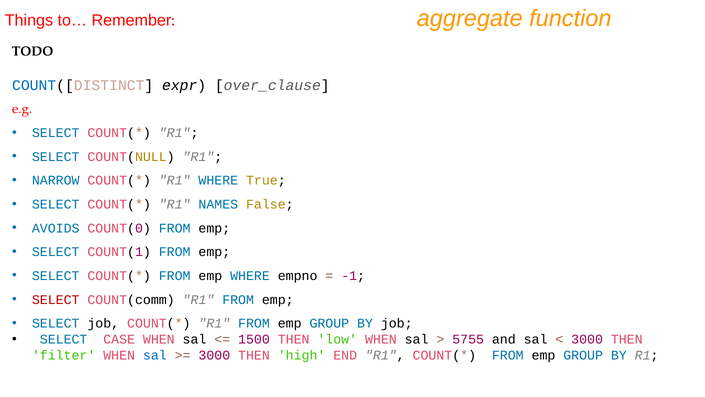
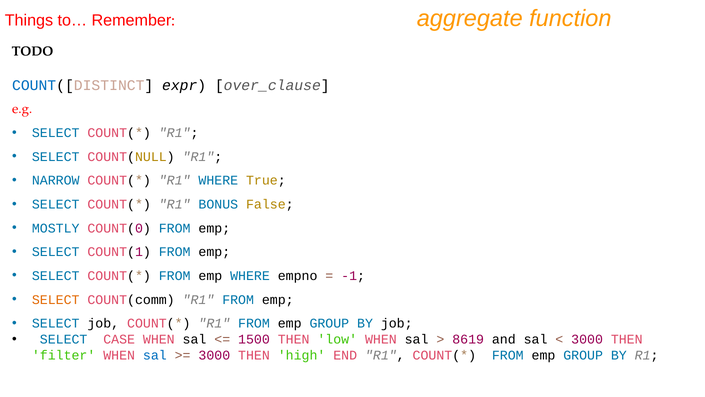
NAMES: NAMES -> BONUS (218, 204)
AVOIDS: AVOIDS -> MOSTLY (56, 228)
SELECT colour: red -> orange (56, 299)
5755: 5755 -> 8619 (468, 339)
